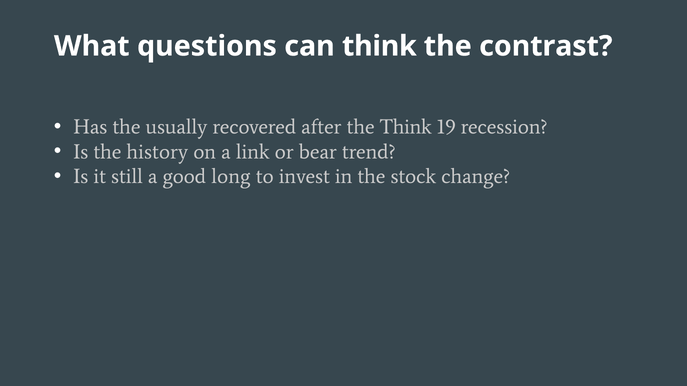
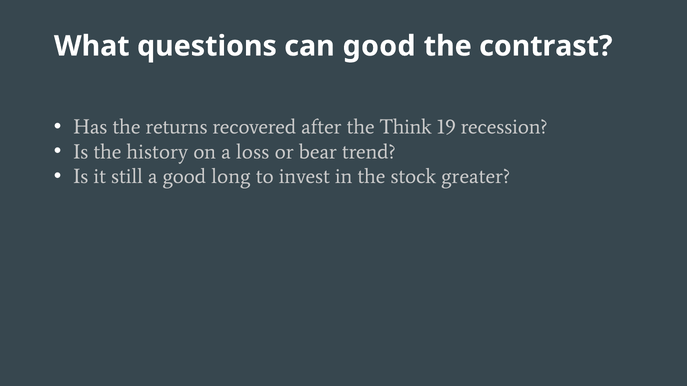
can think: think -> good (379, 46)
usually: usually -> returns (177, 127)
link: link -> loss (253, 152)
change: change -> greater (476, 177)
